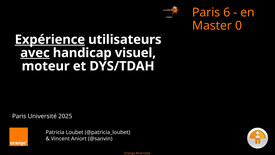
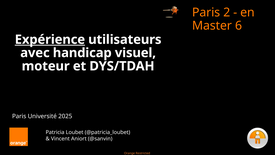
6: 6 -> 2 (227, 12)
0: 0 -> 6 (239, 26)
avec underline: present -> none (35, 53)
